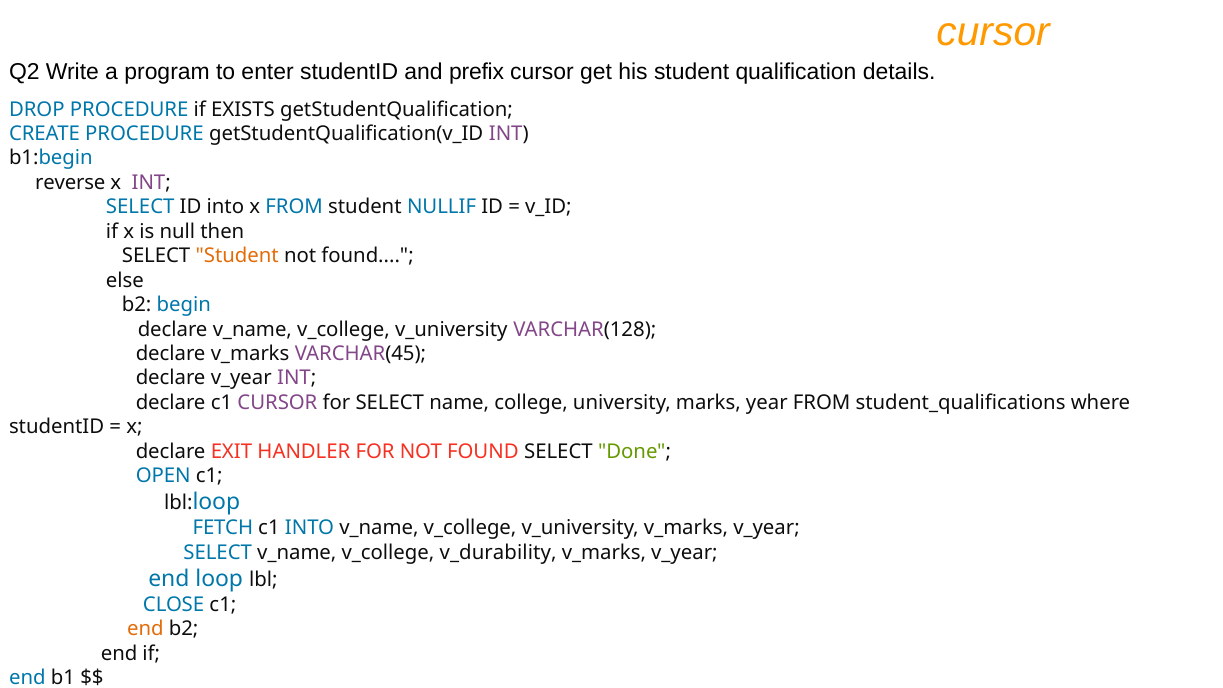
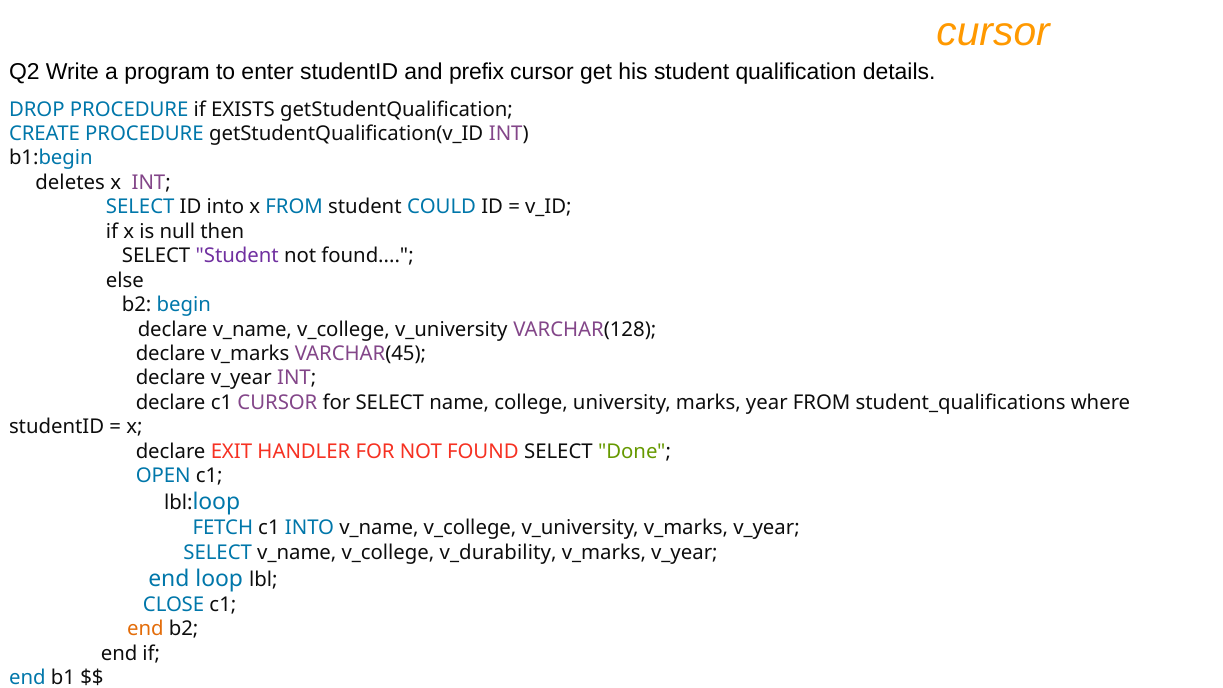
reverse: reverse -> deletes (70, 183)
NULLIF: NULLIF -> COULD (442, 207)
Student colour: orange -> purple (237, 256)
